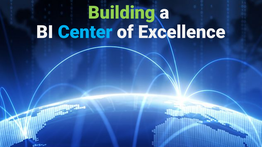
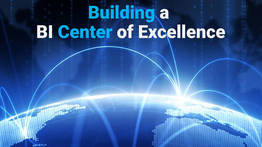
Building colour: light green -> light blue (122, 13)
